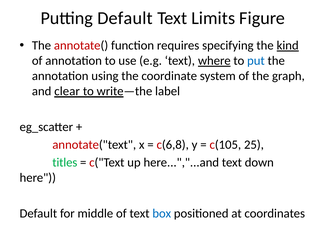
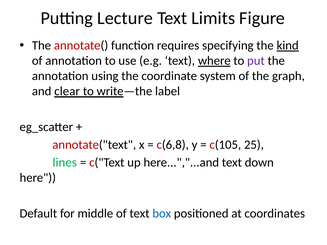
Putting Default: Default -> Lecture (125, 18)
put colour: blue -> purple (256, 61)
titles: titles -> lines (65, 163)
